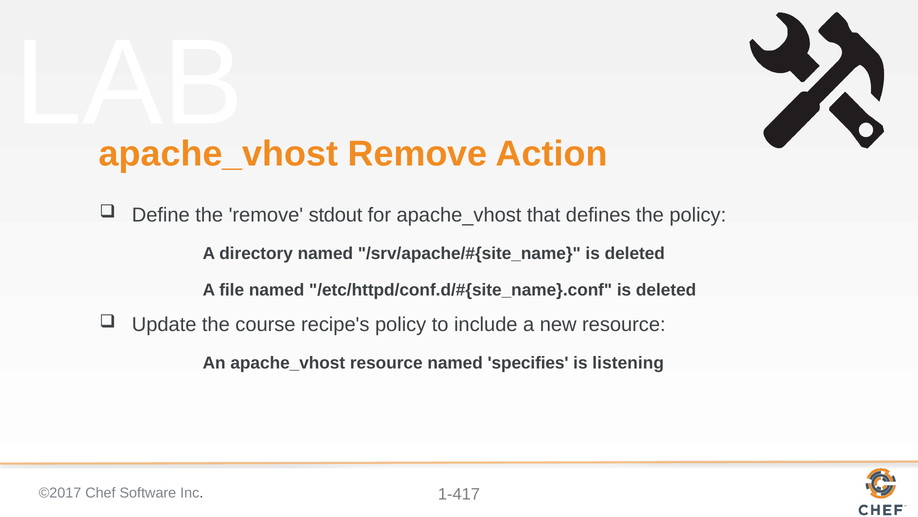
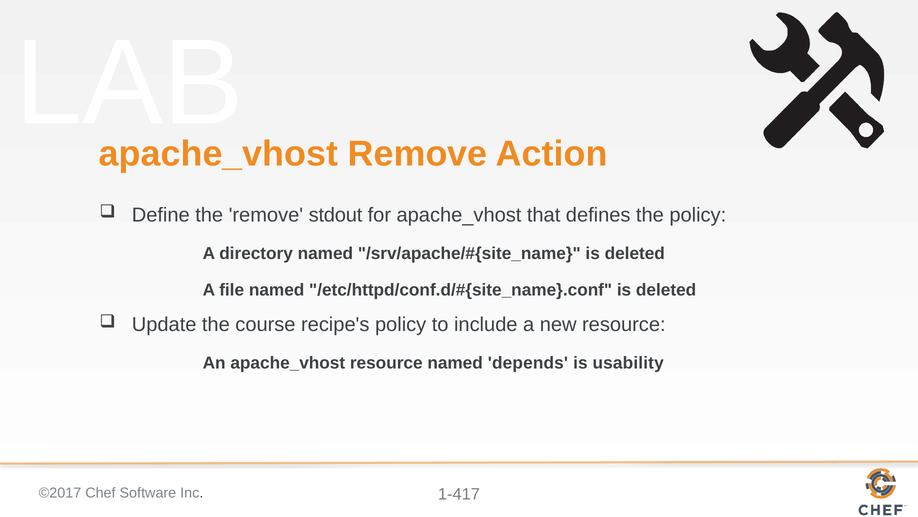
specifies: specifies -> depends (528, 363)
listening: listening -> usability (628, 363)
